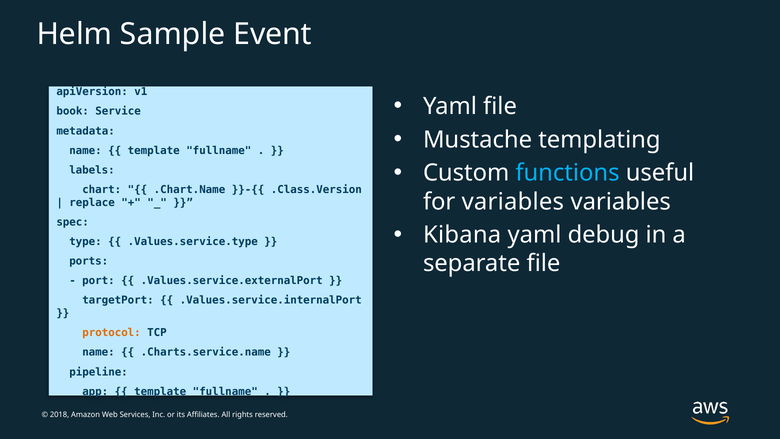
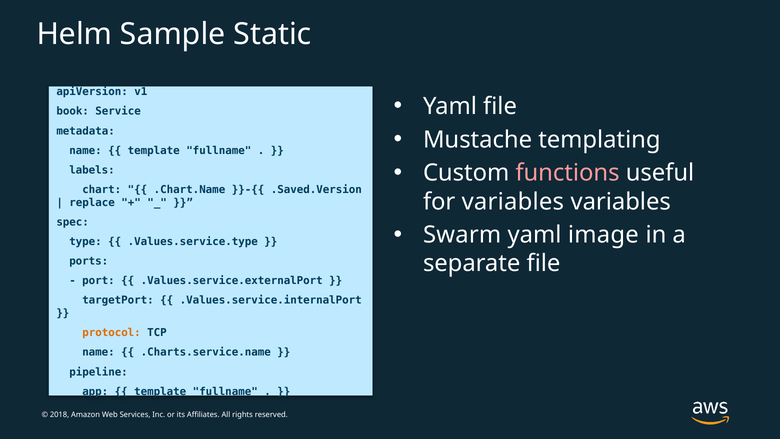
Event: Event -> Static (272, 34)
functions colour: light blue -> pink (567, 173)
.Class.Version: .Class.Version -> .Saved.Version (316, 189)
Kibana: Kibana -> Swarm (462, 235)
debug: debug -> image (603, 235)
